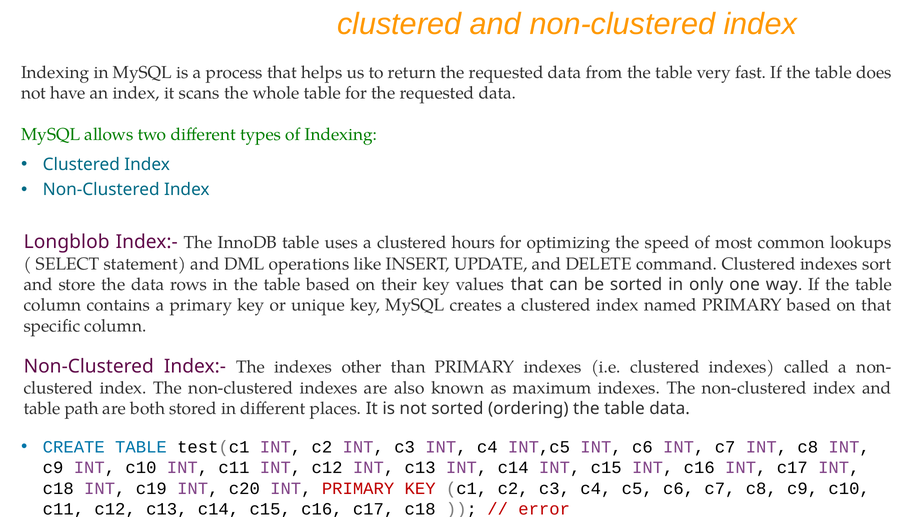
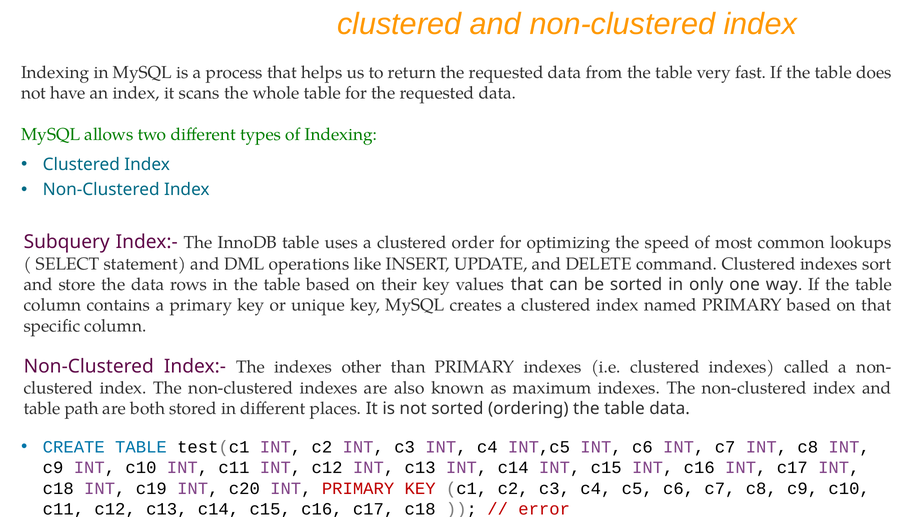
Longblob: Longblob -> Subquery (67, 242)
hours: hours -> order (473, 243)
